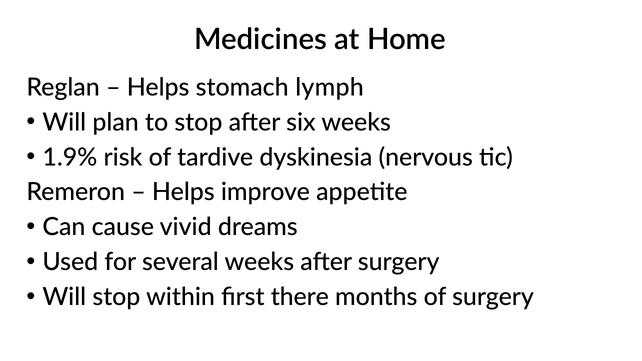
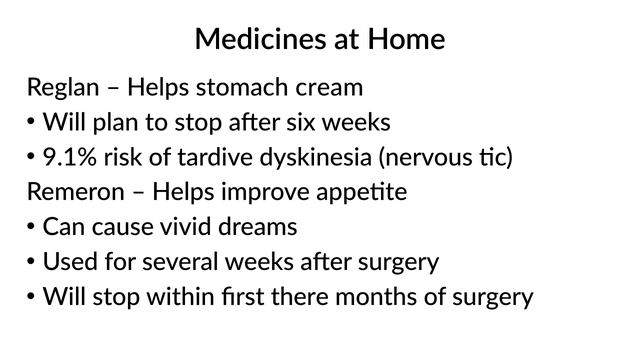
lymph: lymph -> cream (330, 87)
1.9%: 1.9% -> 9.1% (70, 157)
